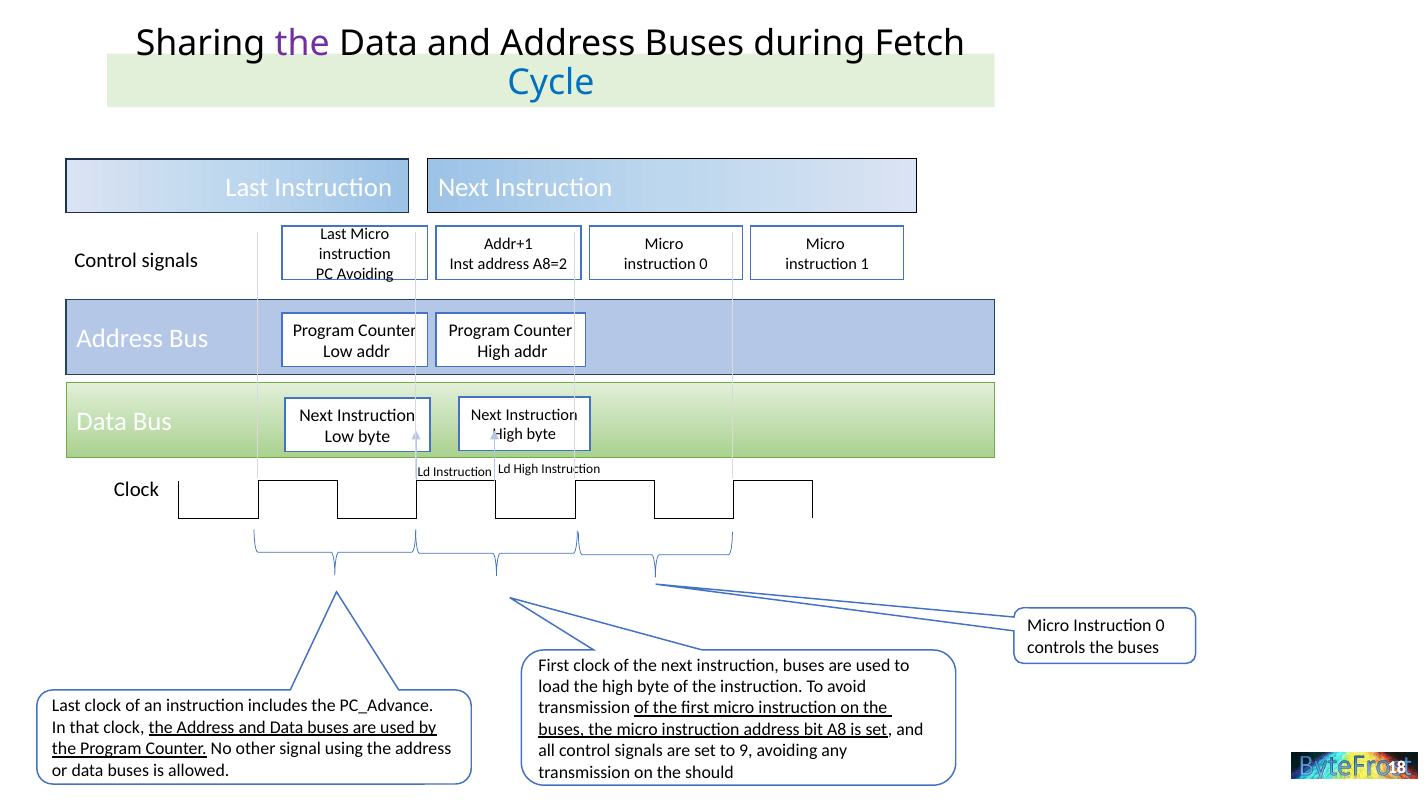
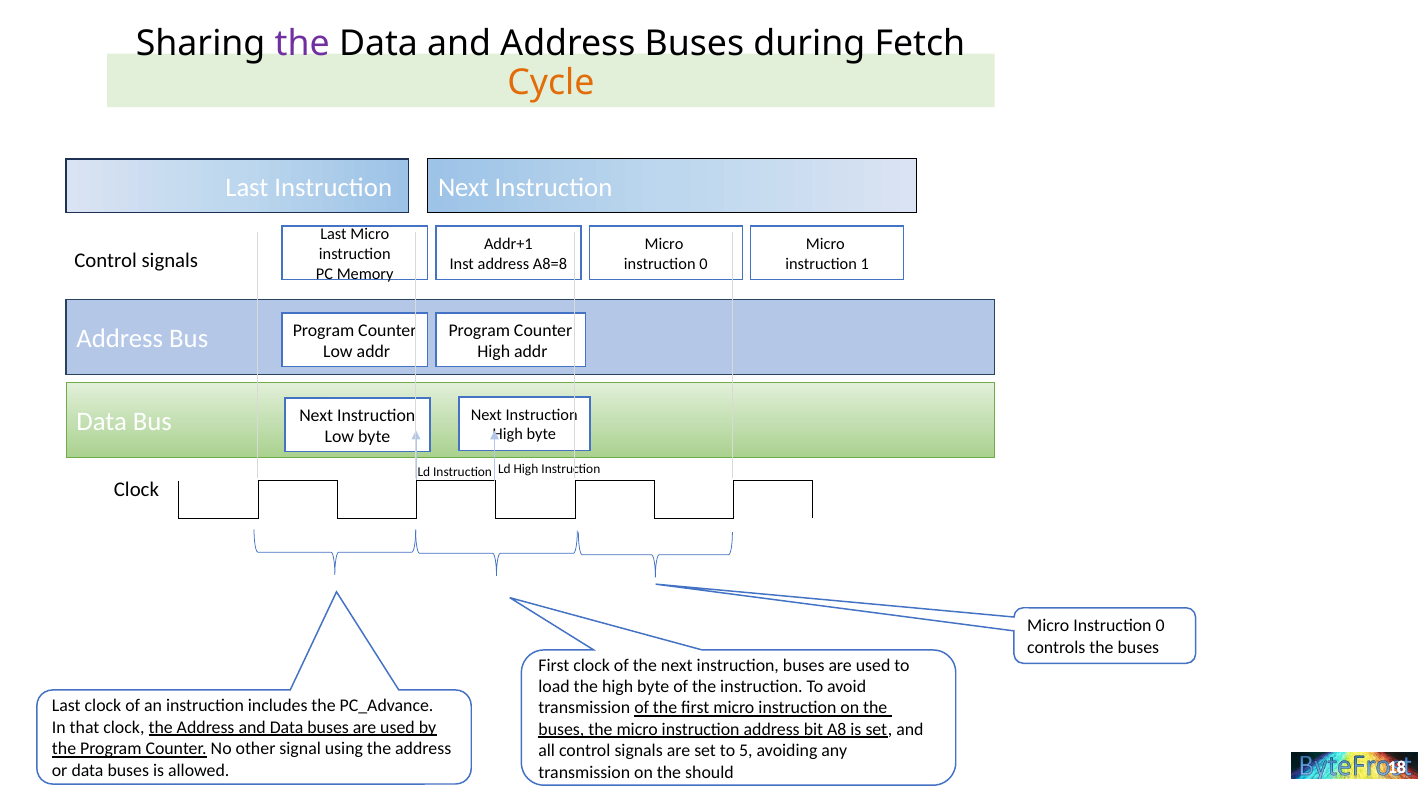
Cycle colour: blue -> orange (551, 82)
A8=2: A8=2 -> A8=8 (550, 264)
PC Avoiding: Avoiding -> Memory (365, 274)
9: 9 -> 5 (746, 751)
